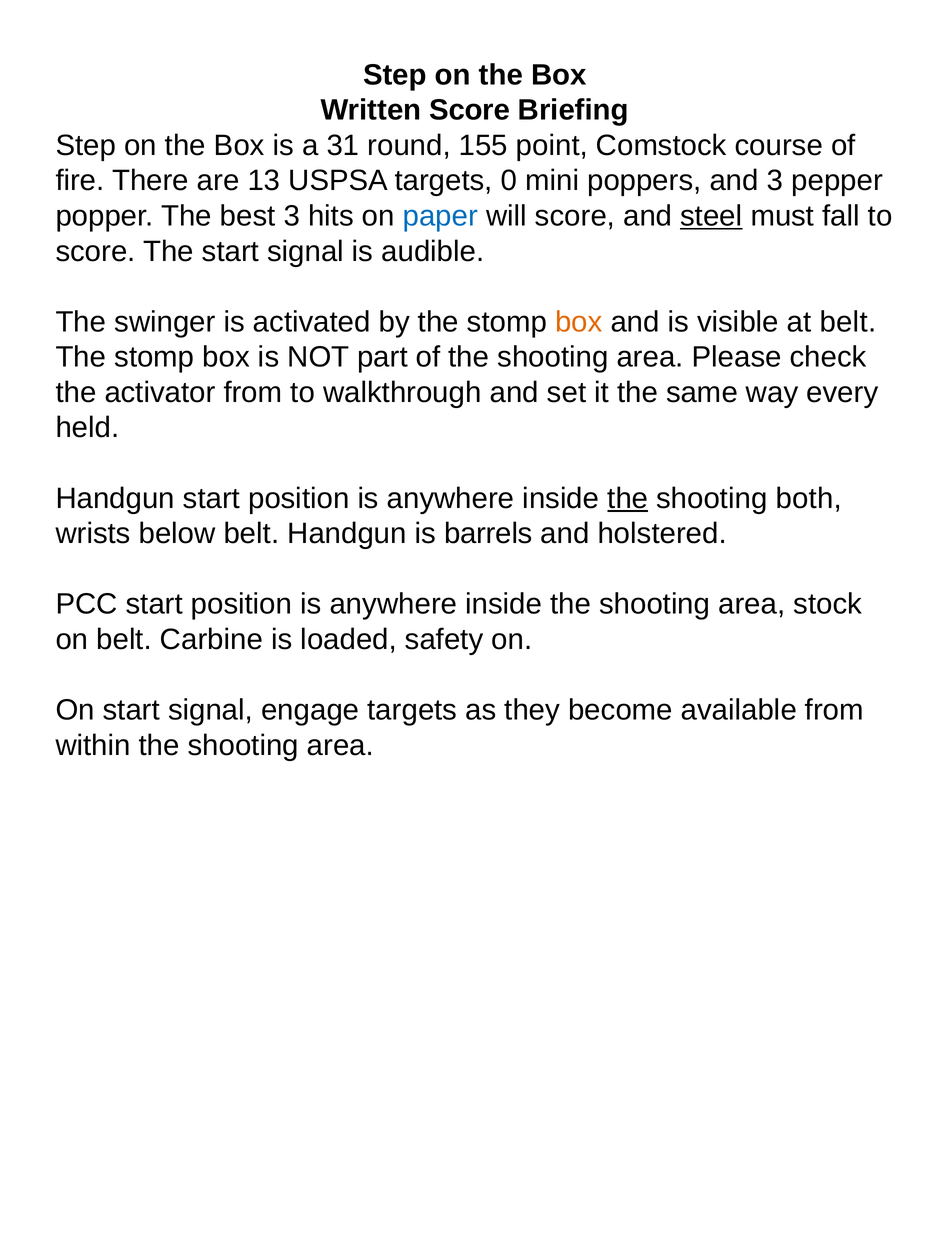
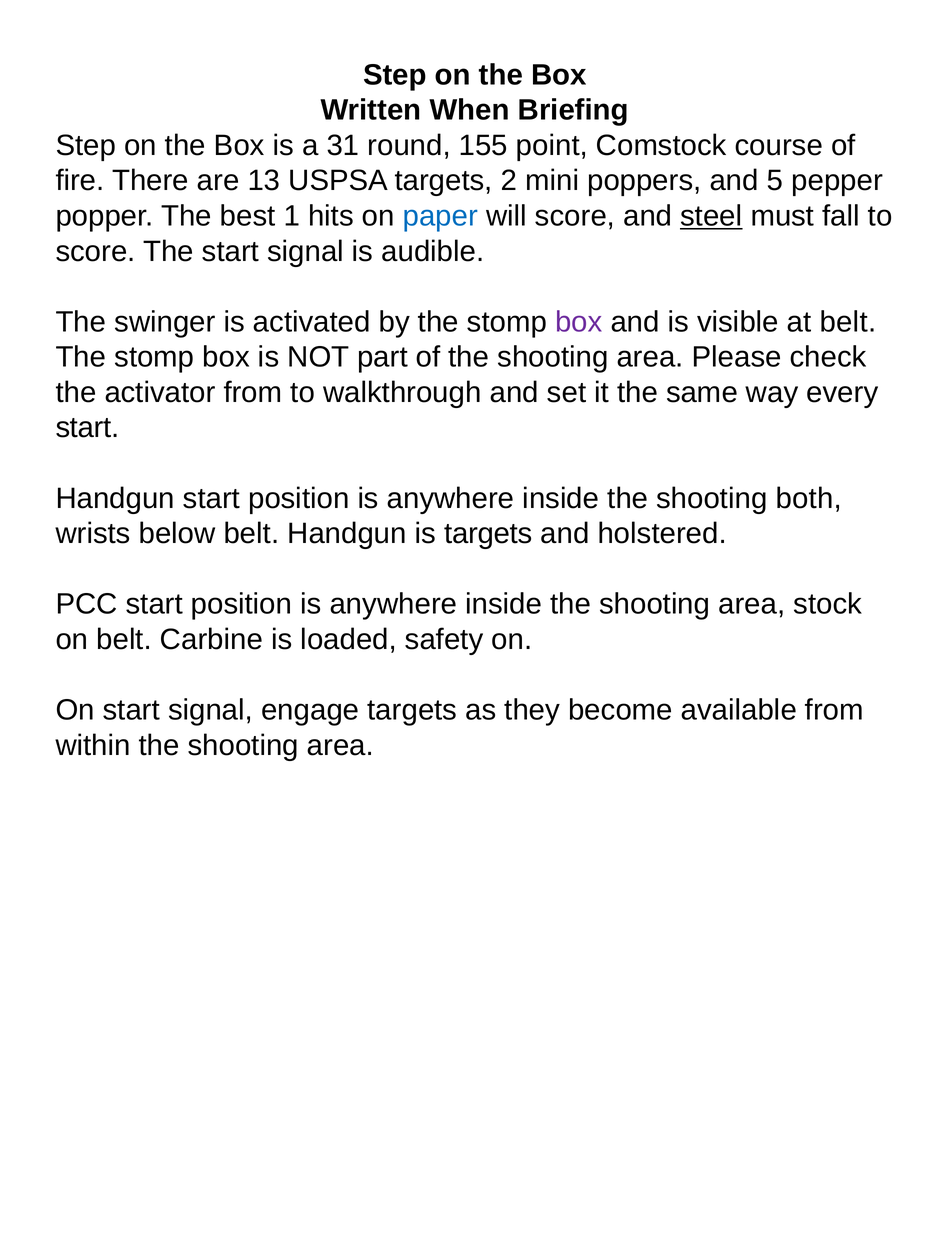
Written Score: Score -> When (470, 110)
0: 0 -> 2 (509, 181)
and 3: 3 -> 5 (775, 181)
best 3: 3 -> 1 (292, 216)
box colour: orange -> purple (579, 322)
held: held -> start (88, 428)
the underline: present -> none (628, 498)
is barrels: barrels -> targets (488, 534)
